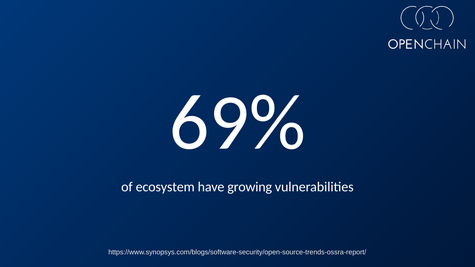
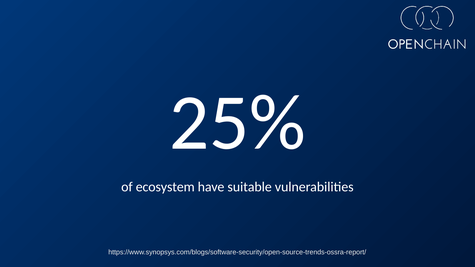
69%: 69% -> 25% (237, 123)
growing: growing -> suitable (250, 187)
